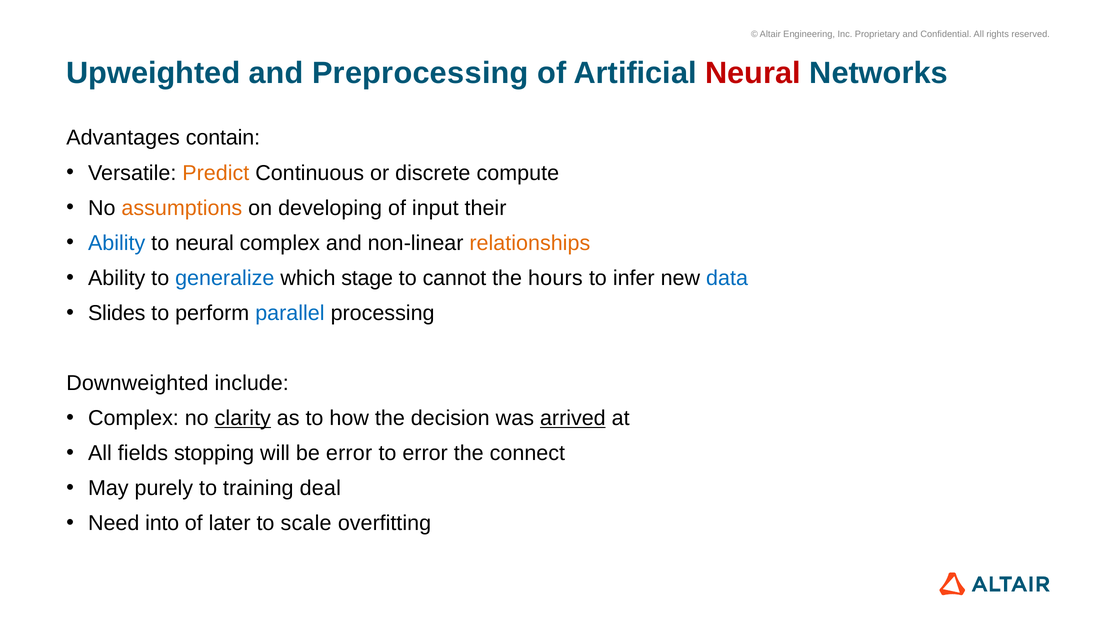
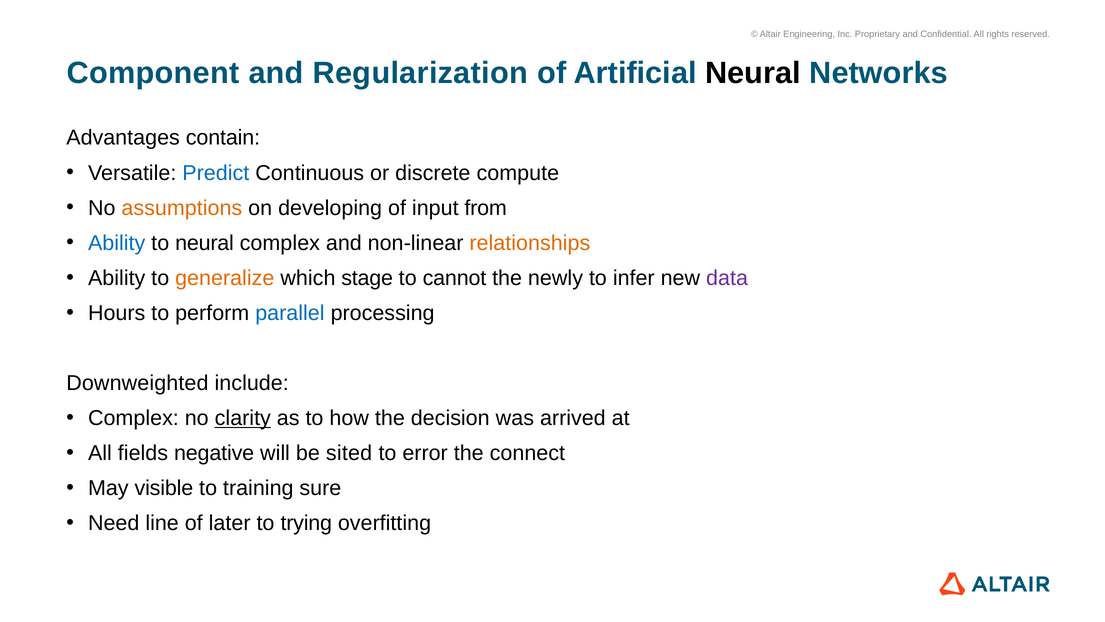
Upweighted: Upweighted -> Component (153, 73)
Preprocessing: Preprocessing -> Regularization (420, 73)
Neural colour: red -> black (753, 73)
Predict colour: orange -> blue (216, 173)
their: their -> from (486, 208)
generalize colour: blue -> orange (225, 278)
hours: hours -> newly (555, 278)
data colour: blue -> purple (727, 278)
Slides: Slides -> Hours (117, 313)
arrived underline: present -> none (573, 418)
stopping: stopping -> negative (214, 453)
be error: error -> sited (349, 453)
purely: purely -> visible (164, 488)
deal: deal -> sure (320, 488)
into: into -> line (162, 523)
scale: scale -> trying (306, 523)
